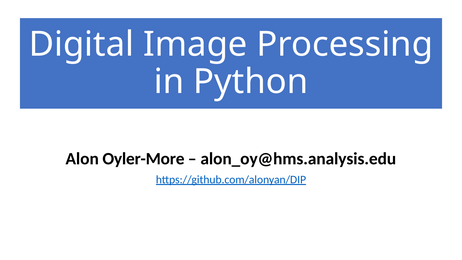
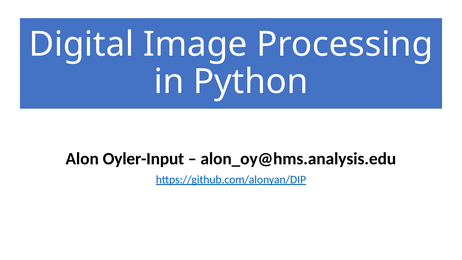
Oyler-More: Oyler-More -> Oyler-Input (143, 159)
